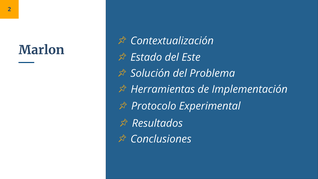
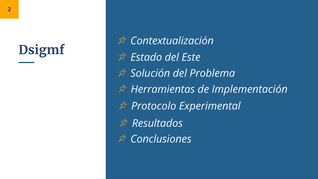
Marlon: Marlon -> Dsigmf (41, 50)
